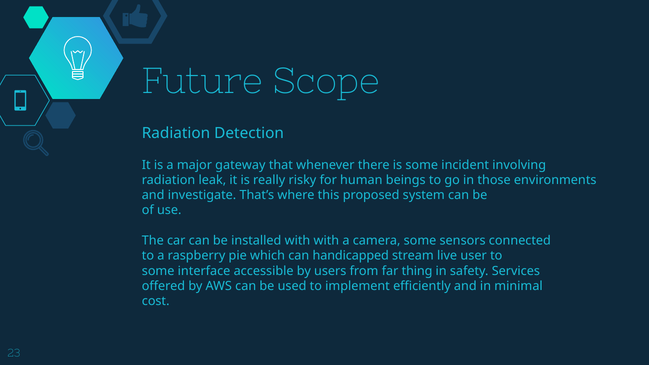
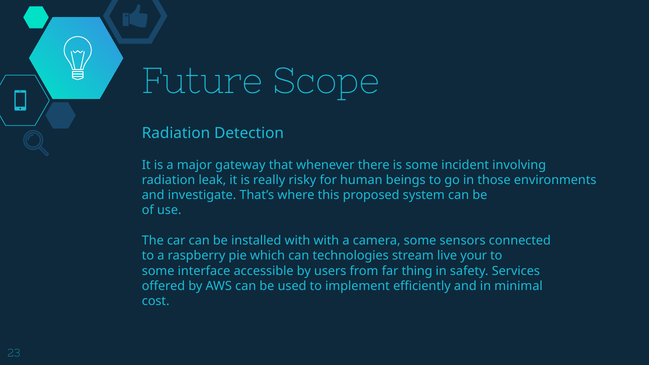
handicapped: handicapped -> technologies (351, 256)
user: user -> your (474, 256)
